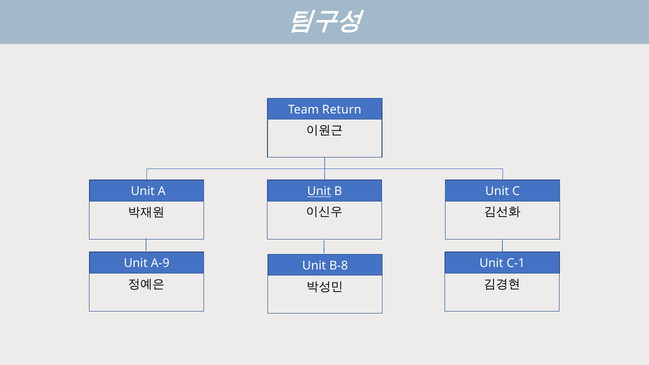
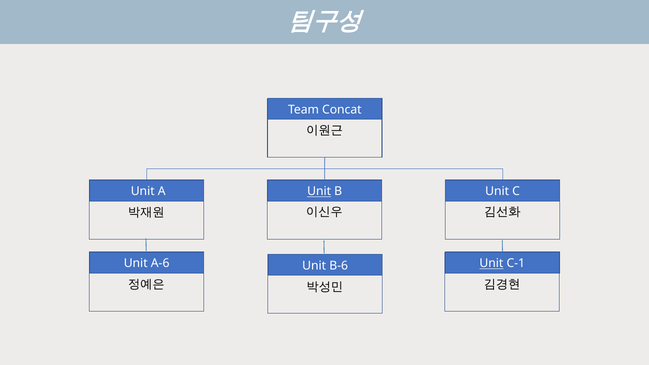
Return: Return -> Concat (342, 110)
A-9: A-9 -> A-6 (160, 263)
Unit underline: none -> present (491, 263)
B-8: B-8 -> B-6 (339, 266)
